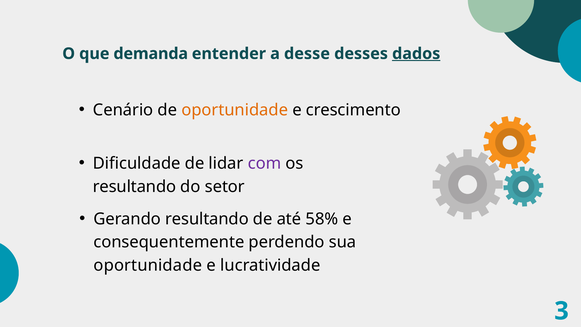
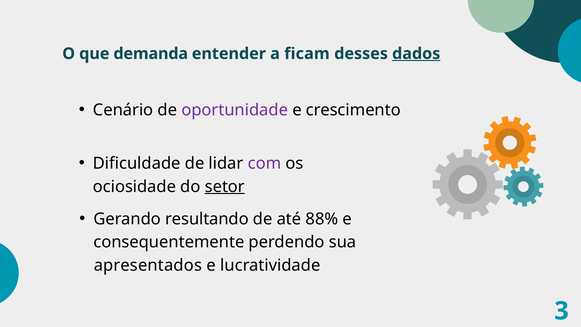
desse: desse -> ficam (307, 54)
oportunidade colour: orange -> purple (235, 110)
resultando: resultando -> ociosidade (134, 186)
setor underline: none -> present (225, 186)
58%: 58% -> 88% (322, 219)
oportunidade: oportunidade -> apresentados (148, 265)
